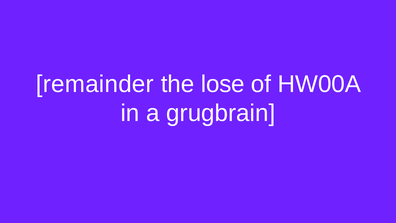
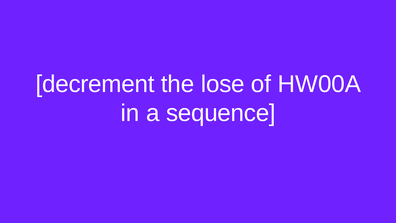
remainder: remainder -> decrement (95, 84)
grugbrain: grugbrain -> sequence (221, 113)
